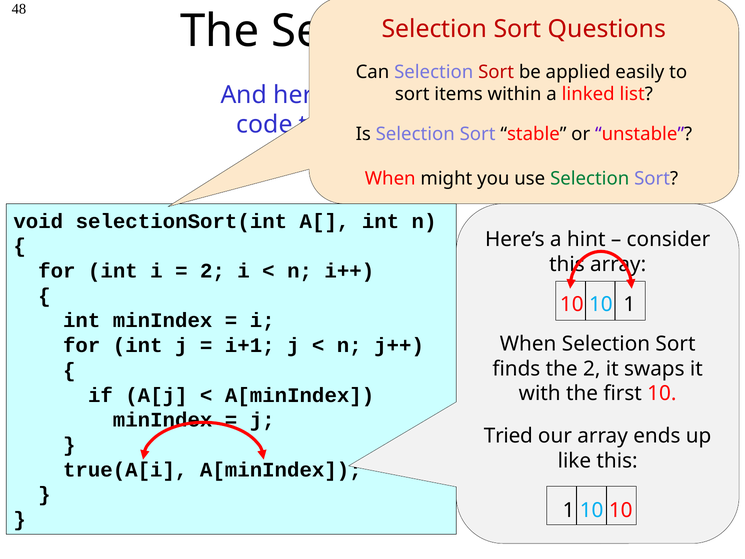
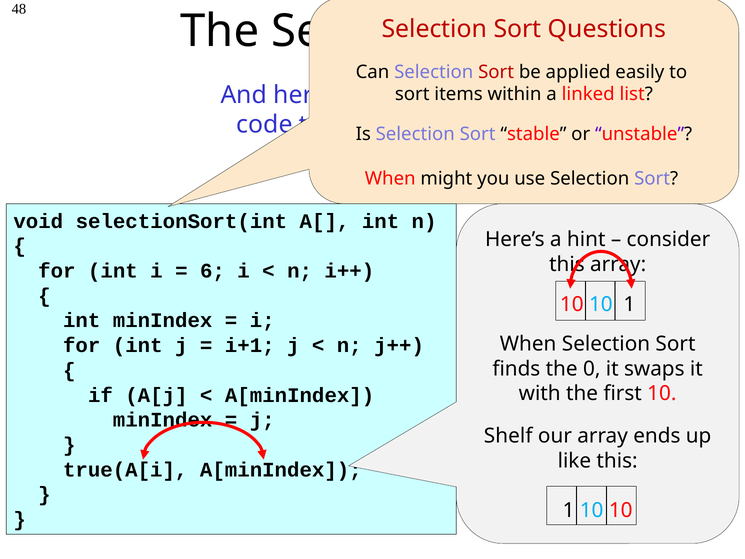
Selection colour: green -> black (590, 179)
2: 2 -> 6 (212, 271)
the 2: 2 -> 0 (592, 369)
Tried: Tried -> Shelf (508, 436)
